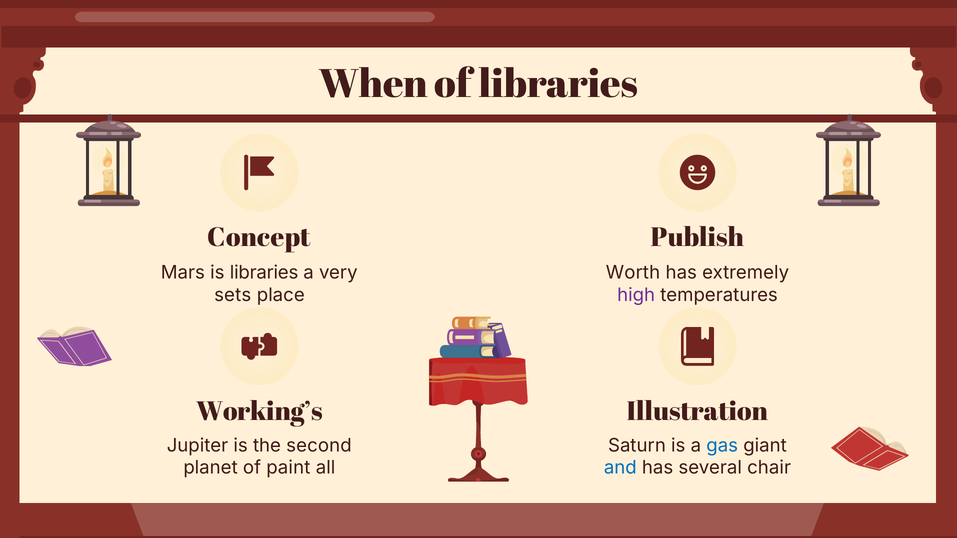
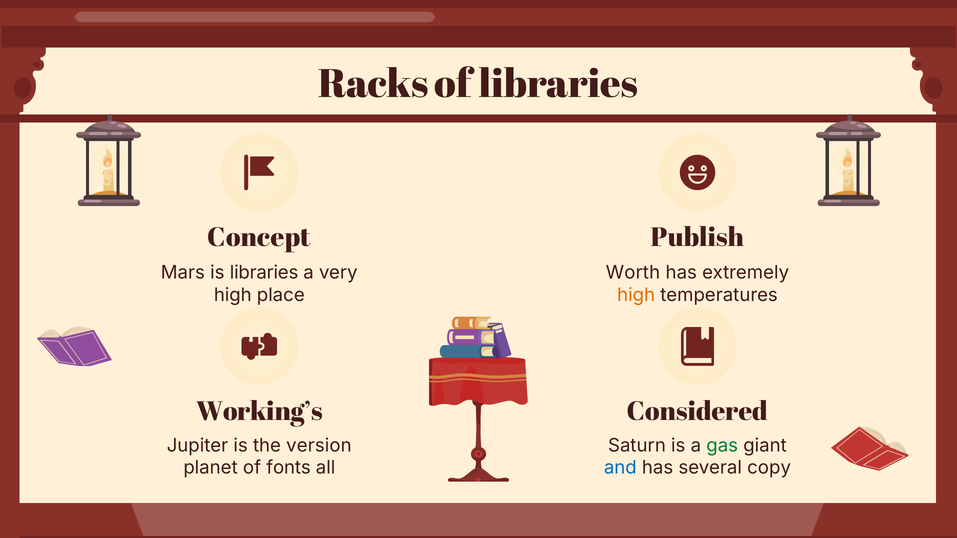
When: When -> Racks (373, 84)
sets: sets -> high (233, 295)
high colour: purple -> orange (636, 295)
Illustration: Illustration -> Considered (697, 412)
second: second -> version (319, 446)
gas colour: blue -> green (722, 446)
paint: paint -> fonts (288, 468)
chair: chair -> copy (769, 468)
